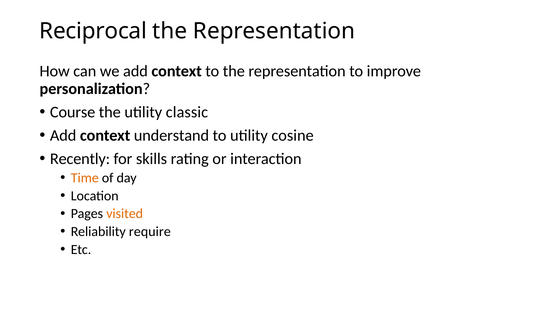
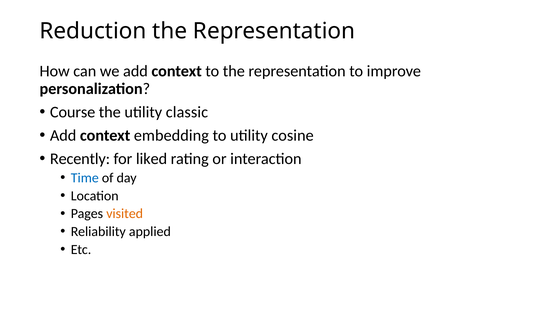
Reciprocal: Reciprocal -> Reduction (93, 31)
understand: understand -> embedding (171, 135)
skills: skills -> liked (152, 159)
Time colour: orange -> blue (85, 178)
require: require -> applied (150, 231)
